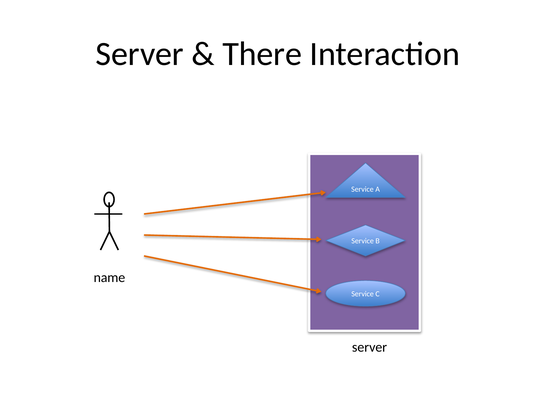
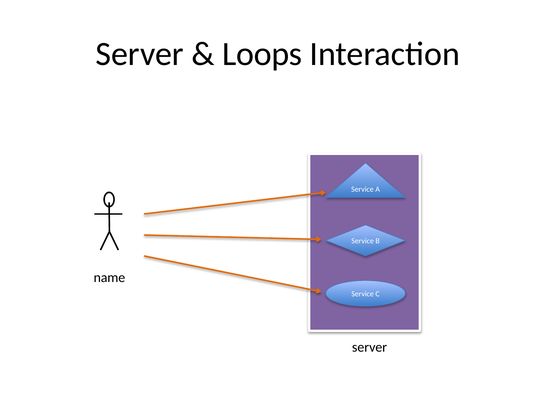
There: There -> Loops (262, 54)
